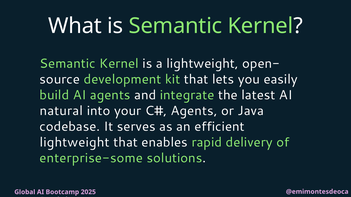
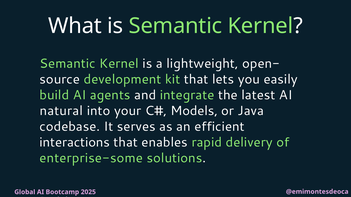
Agents: Agents -> Models (194, 111)
lightweight: lightweight -> interactions (75, 143)
